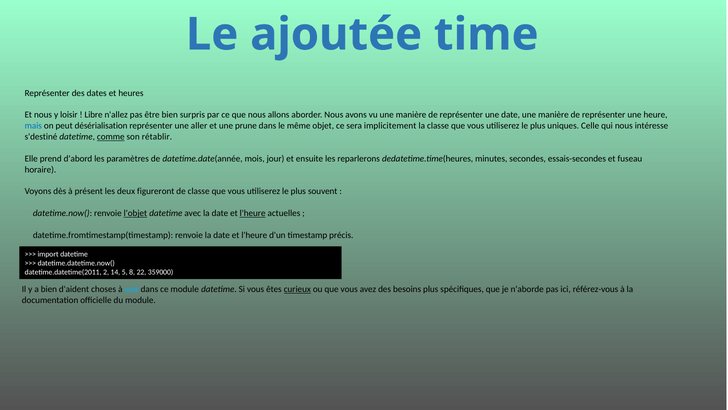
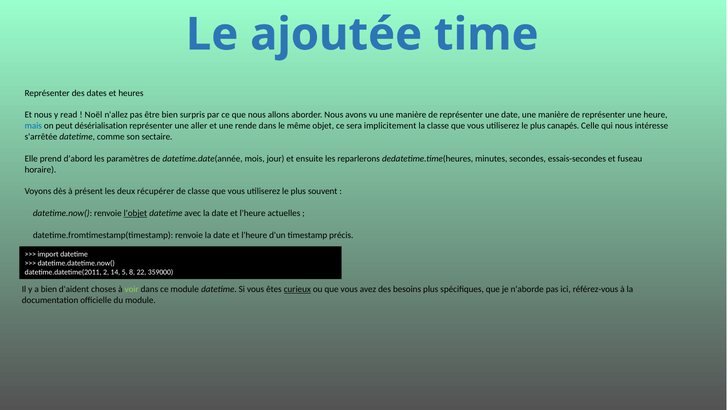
loisir: loisir -> read (69, 115)
Libre: Libre -> Noël (93, 115)
prune: prune -> rende (246, 126)
uniques: uniques -> canapés (563, 126)
s'destiné: s'destiné -> s'arrêtée (41, 137)
comme underline: present -> none (111, 137)
rétablir: rétablir -> sectaire (157, 137)
figureront: figureront -> récupérer (156, 191)
l'heure underline: present -> none (253, 213)
voir colour: light blue -> light green (132, 289)
